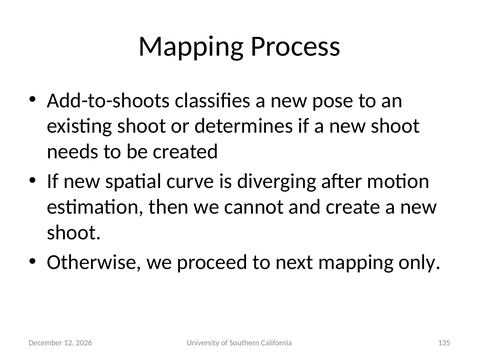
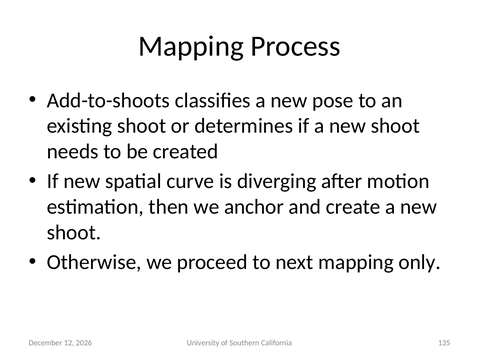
cannot: cannot -> anchor (254, 207)
